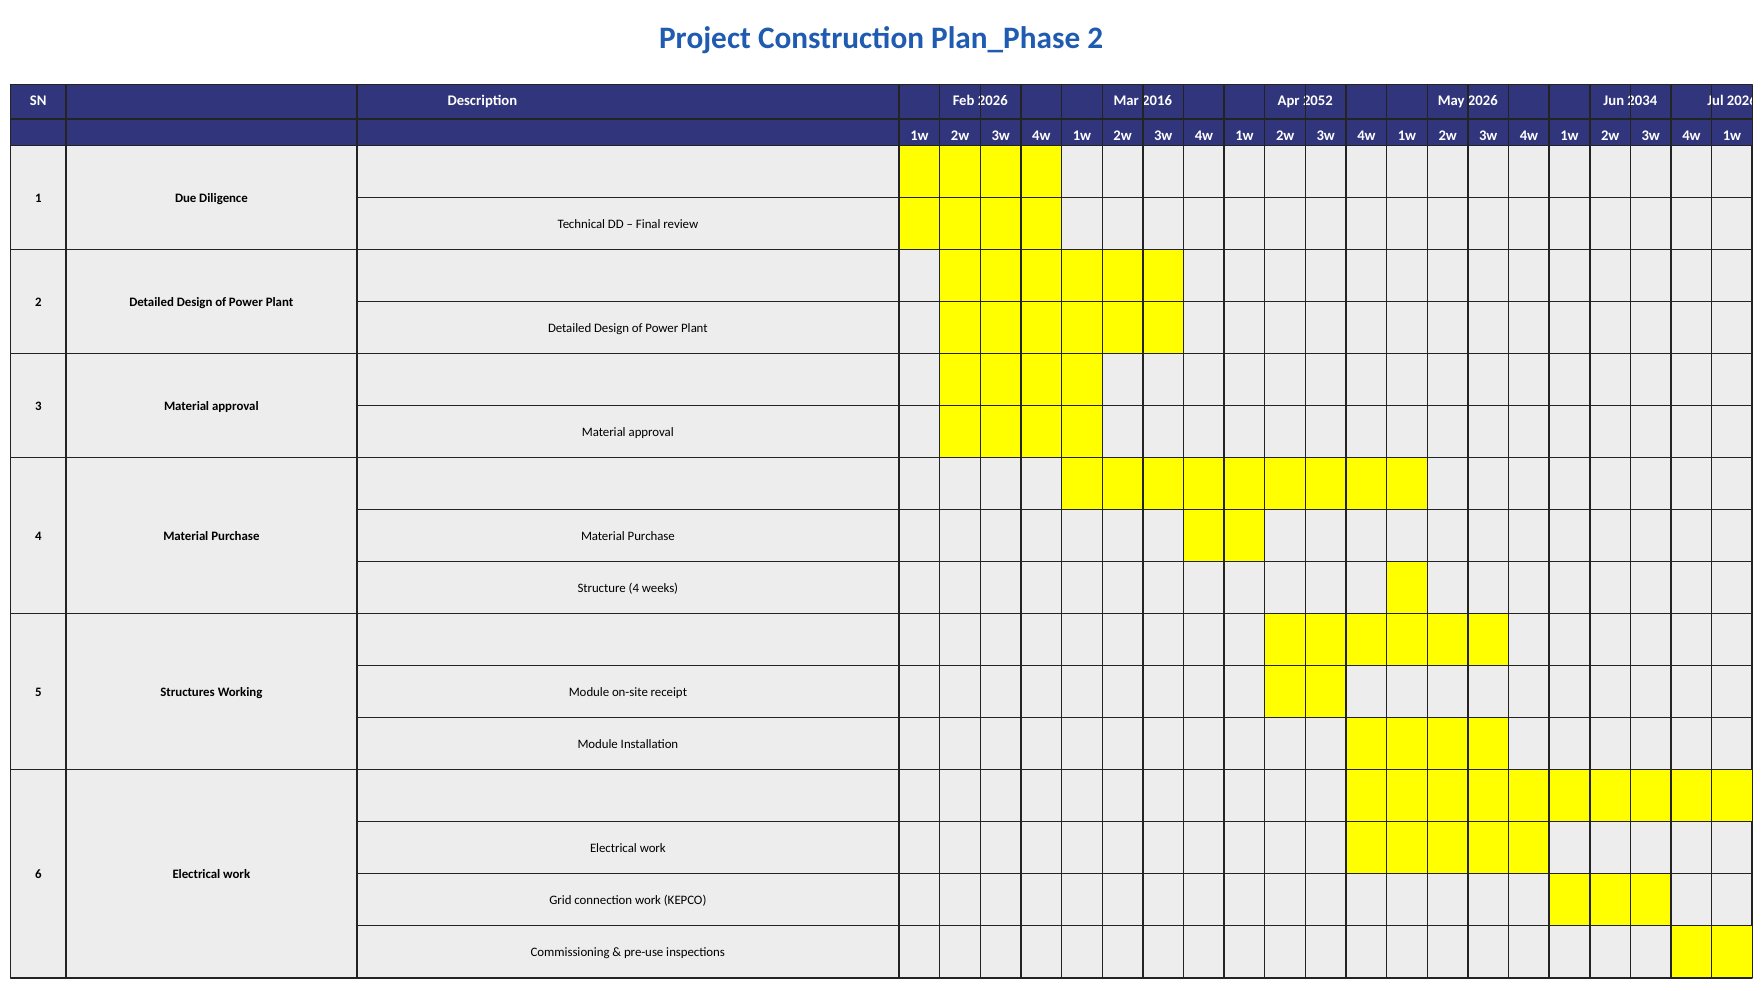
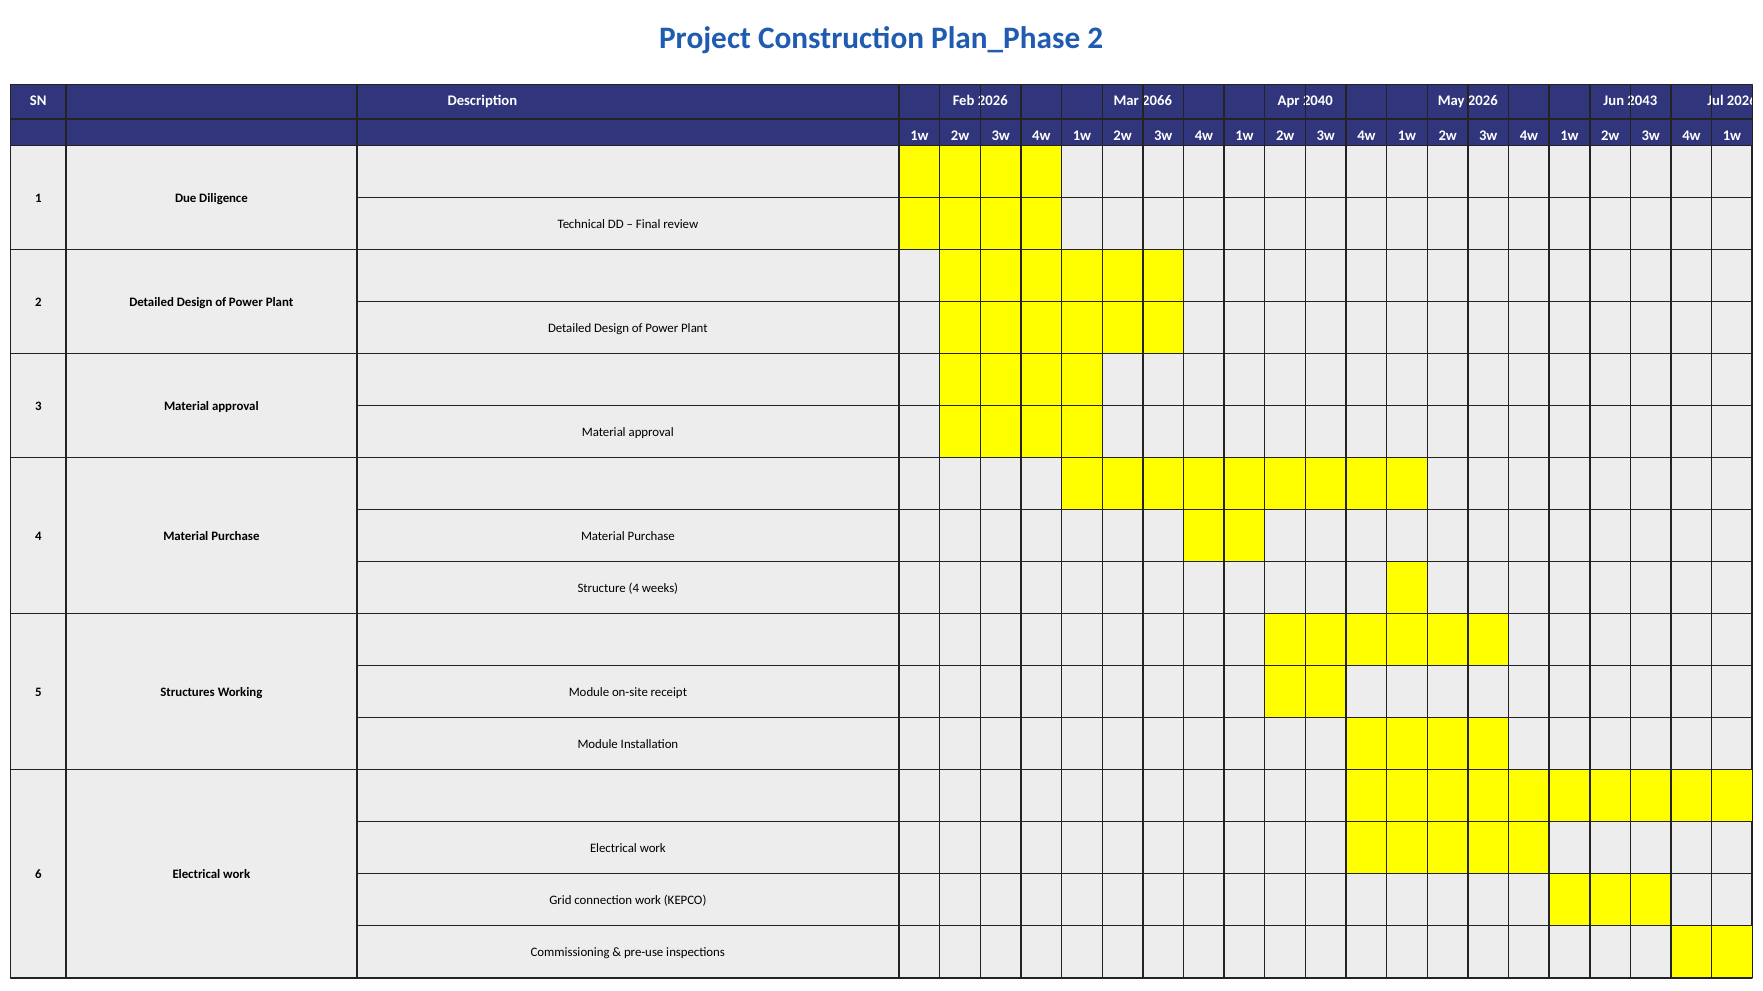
2016: 2016 -> 2066 (1157, 101)
2052: 2052 -> 2040 (1318, 101)
2034: 2034 -> 2043 (1642, 101)
